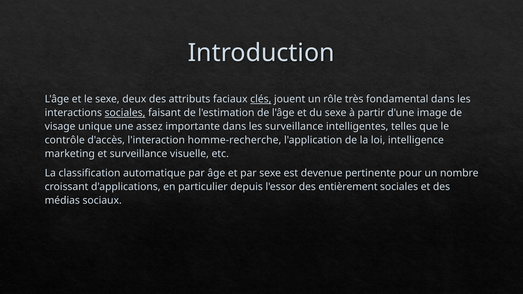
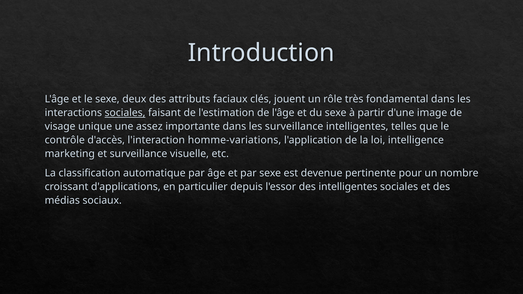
clés underline: present -> none (261, 99)
homme-recherche: homme-recherche -> homme-variations (234, 140)
des entièrement: entièrement -> intelligentes (348, 187)
